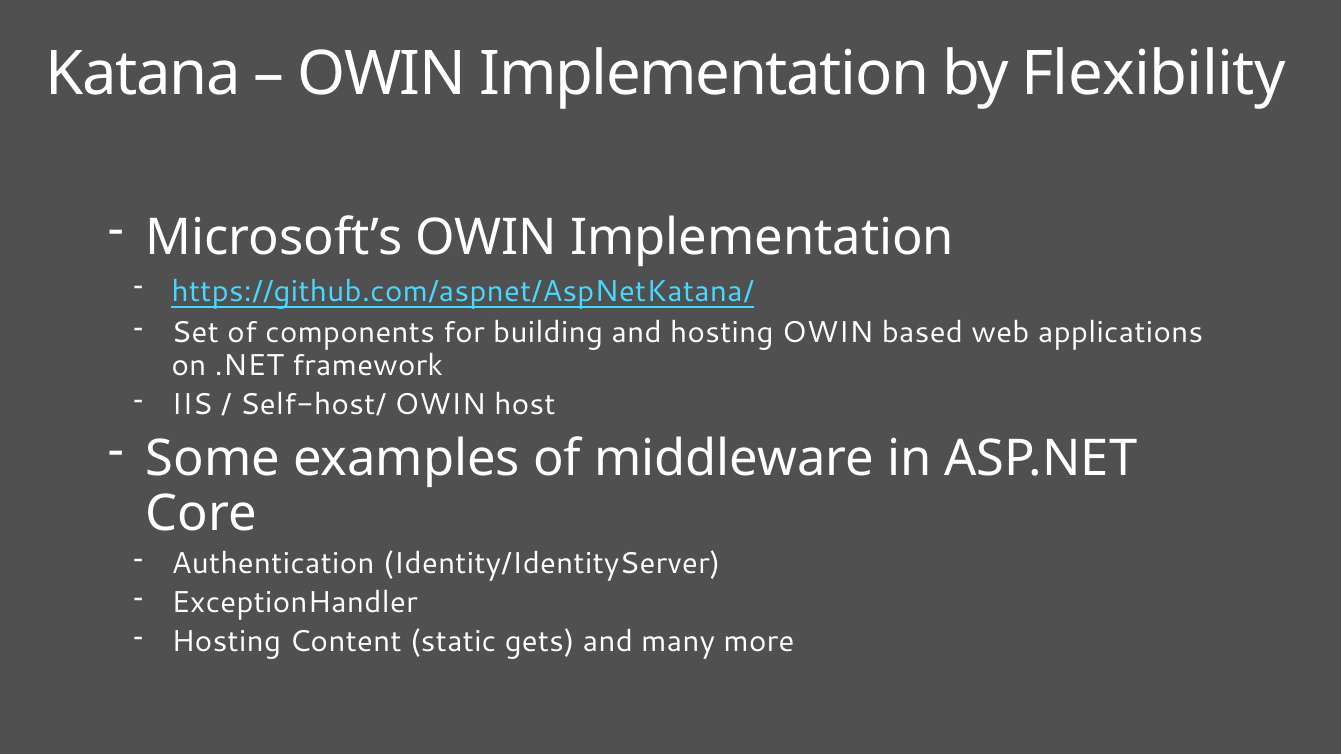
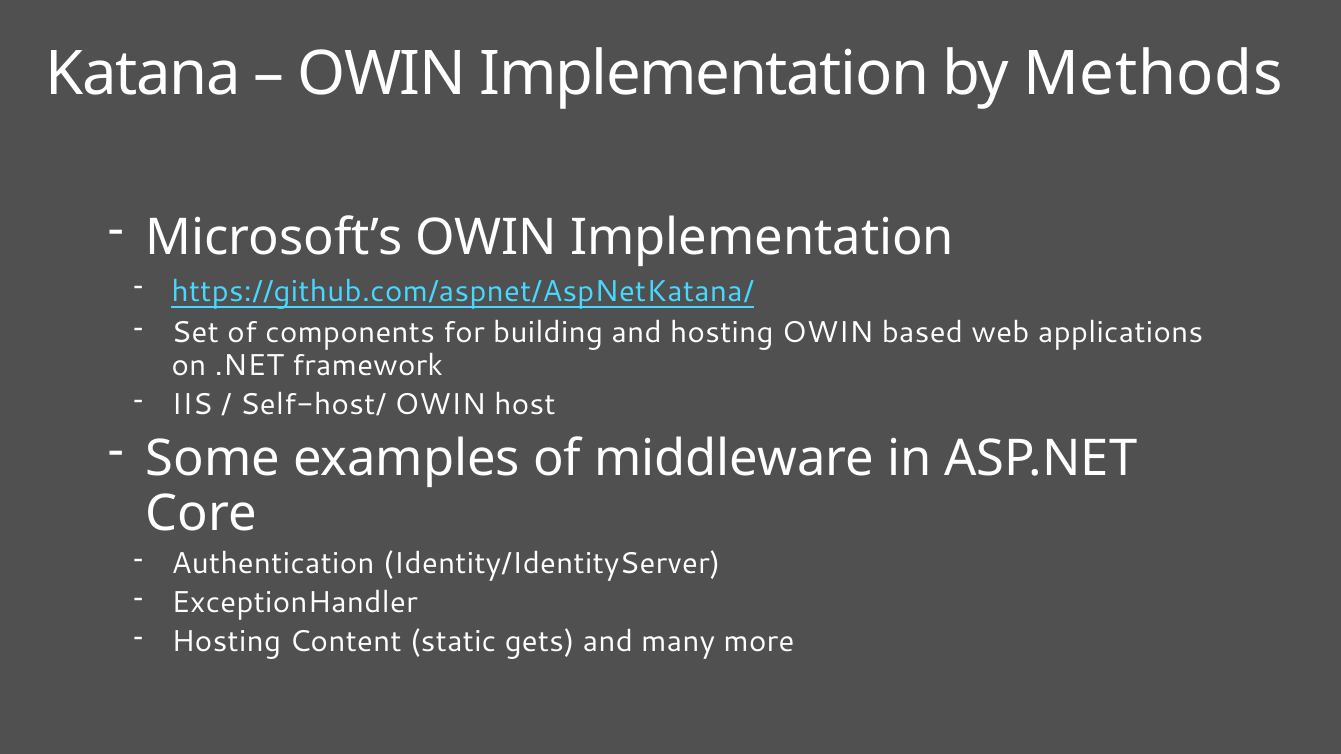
Flexibility: Flexibility -> Methods (1153, 75)
